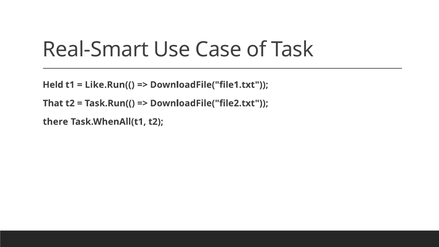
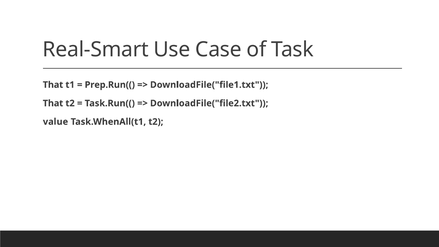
Held: Held -> That (53, 85)
Like.Run((: Like.Run(( -> Prep.Run(( (110, 85)
there: there -> value (55, 122)
